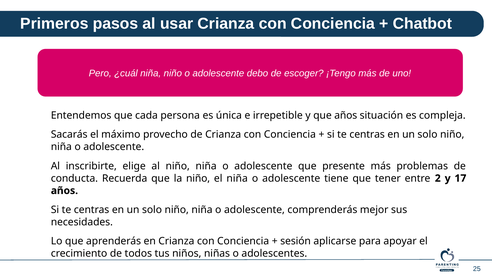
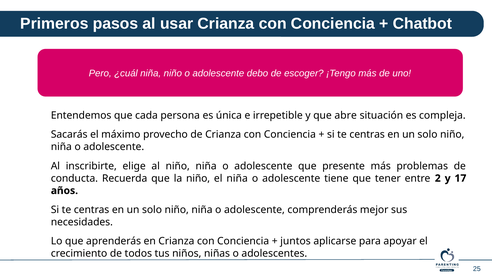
que años: años -> abre (346, 115)
sesión: sesión -> juntos (295, 241)
